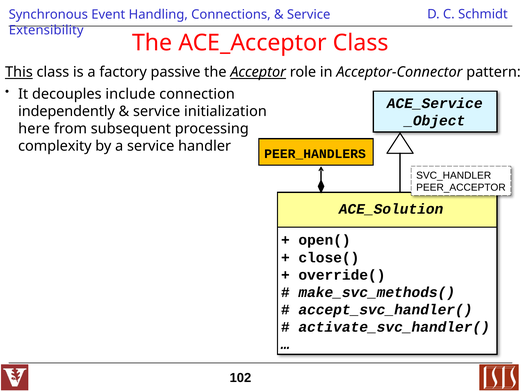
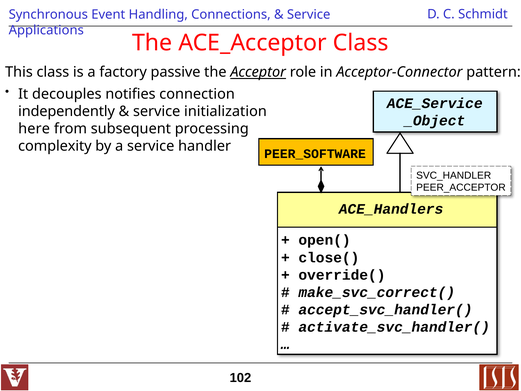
Extensibility: Extensibility -> Applications (46, 30)
This underline: present -> none (19, 72)
include: include -> notifies (130, 94)
PEER_HANDLERS: PEER_HANDLERS -> PEER_SOFTWARE (315, 154)
ACE_Solution: ACE_Solution -> ACE_Handlers (391, 209)
make_svc_methods(: make_svc_methods( -> make_svc_correct( (377, 292)
